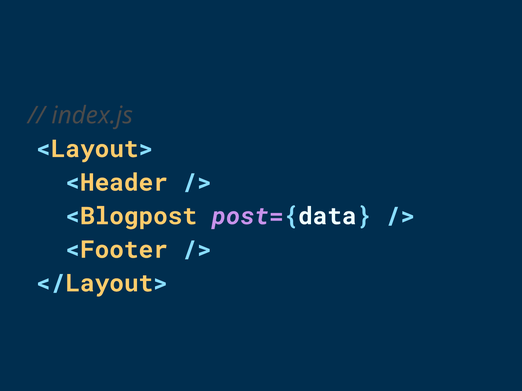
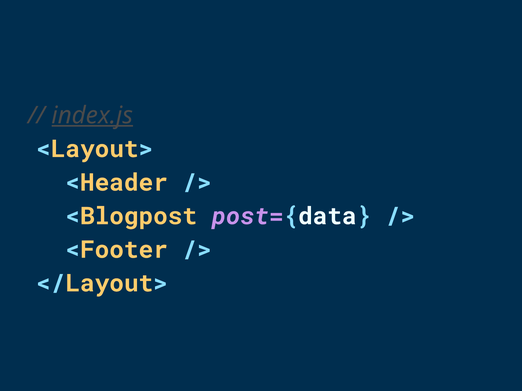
index.js underline: none -> present (92, 116)
